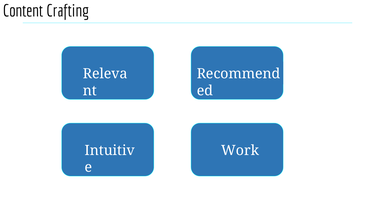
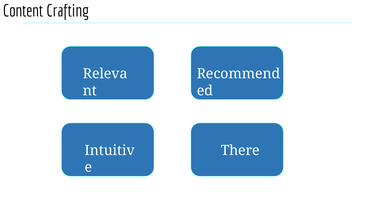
Work: Work -> There (240, 150)
